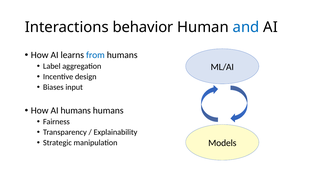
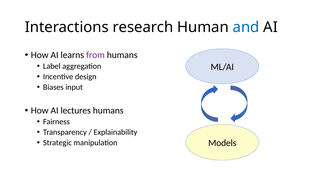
behavior: behavior -> research (143, 27)
from colour: blue -> purple (95, 55)
AI humans: humans -> lectures (76, 110)
